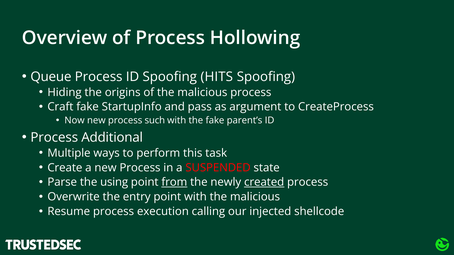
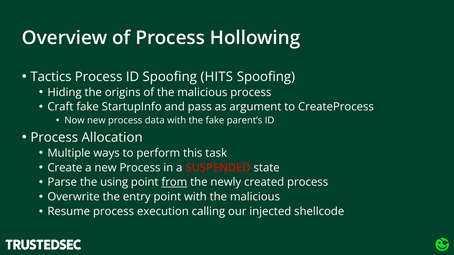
Queue: Queue -> Tactics (51, 77)
such: such -> data (155, 121)
Additional: Additional -> Allocation (112, 138)
created underline: present -> none (264, 182)
